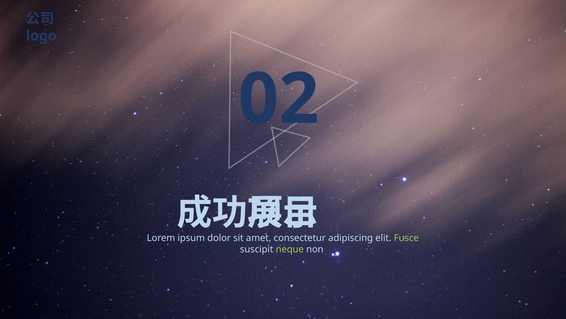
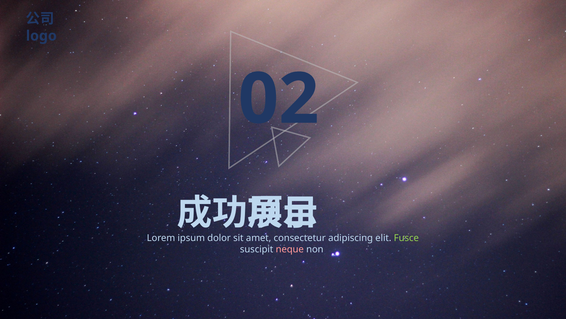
neque colour: light green -> pink (290, 249)
